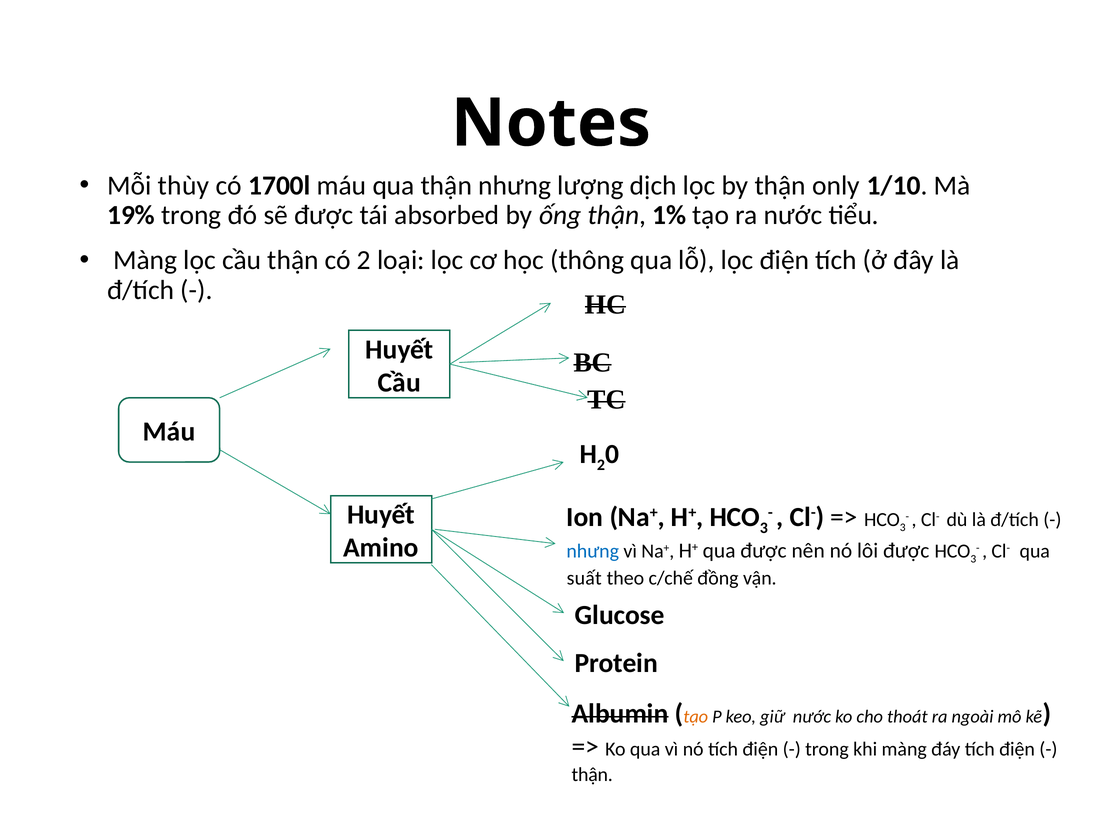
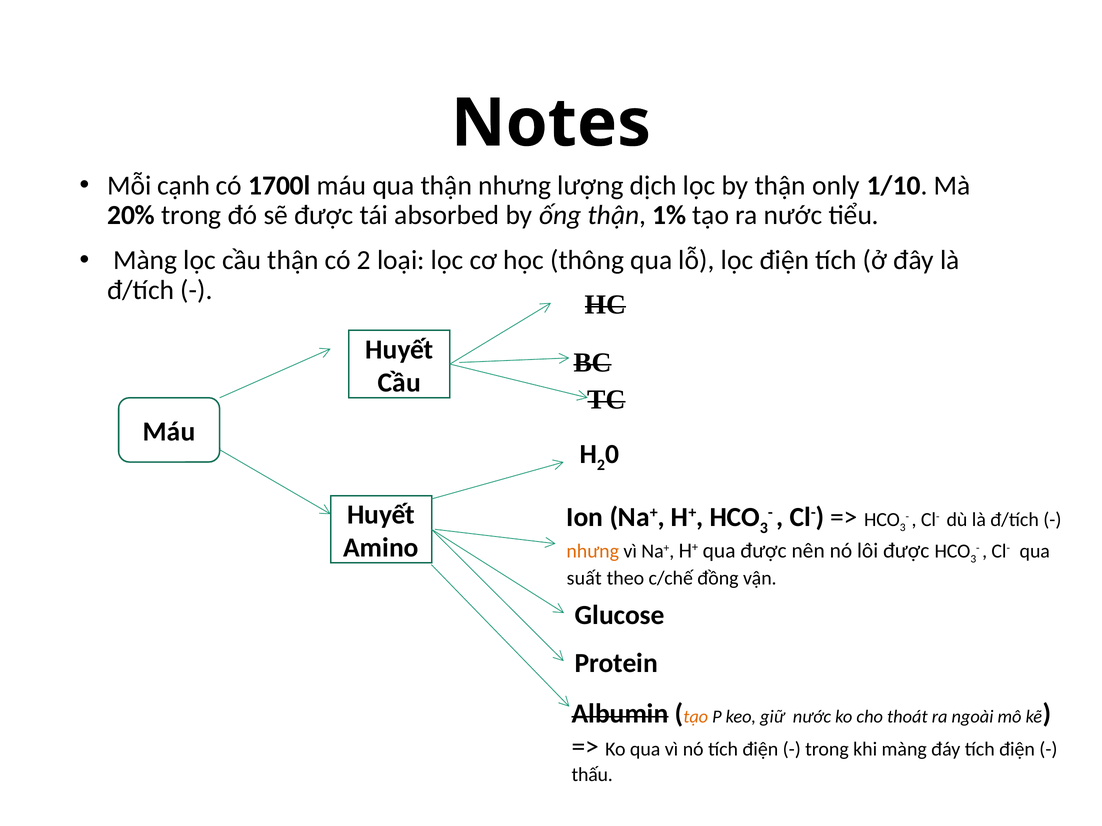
thùy: thùy -> cạnh (184, 186)
19%: 19% -> 20% (131, 215)
nhưng colour: blue -> orange (593, 551)
thận: thận -> thấu (592, 775)
